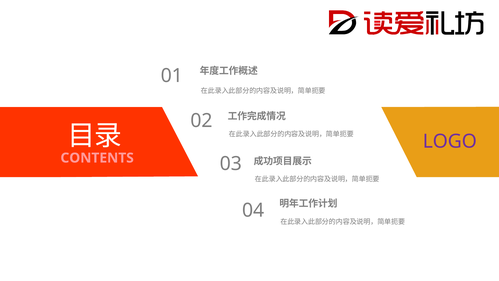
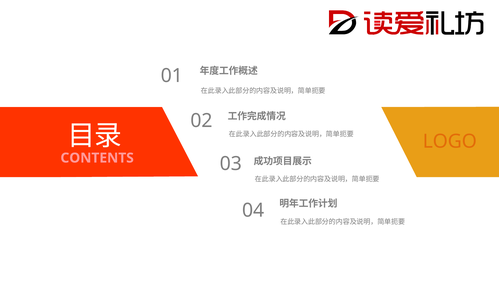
LOGO colour: purple -> orange (450, 141)
